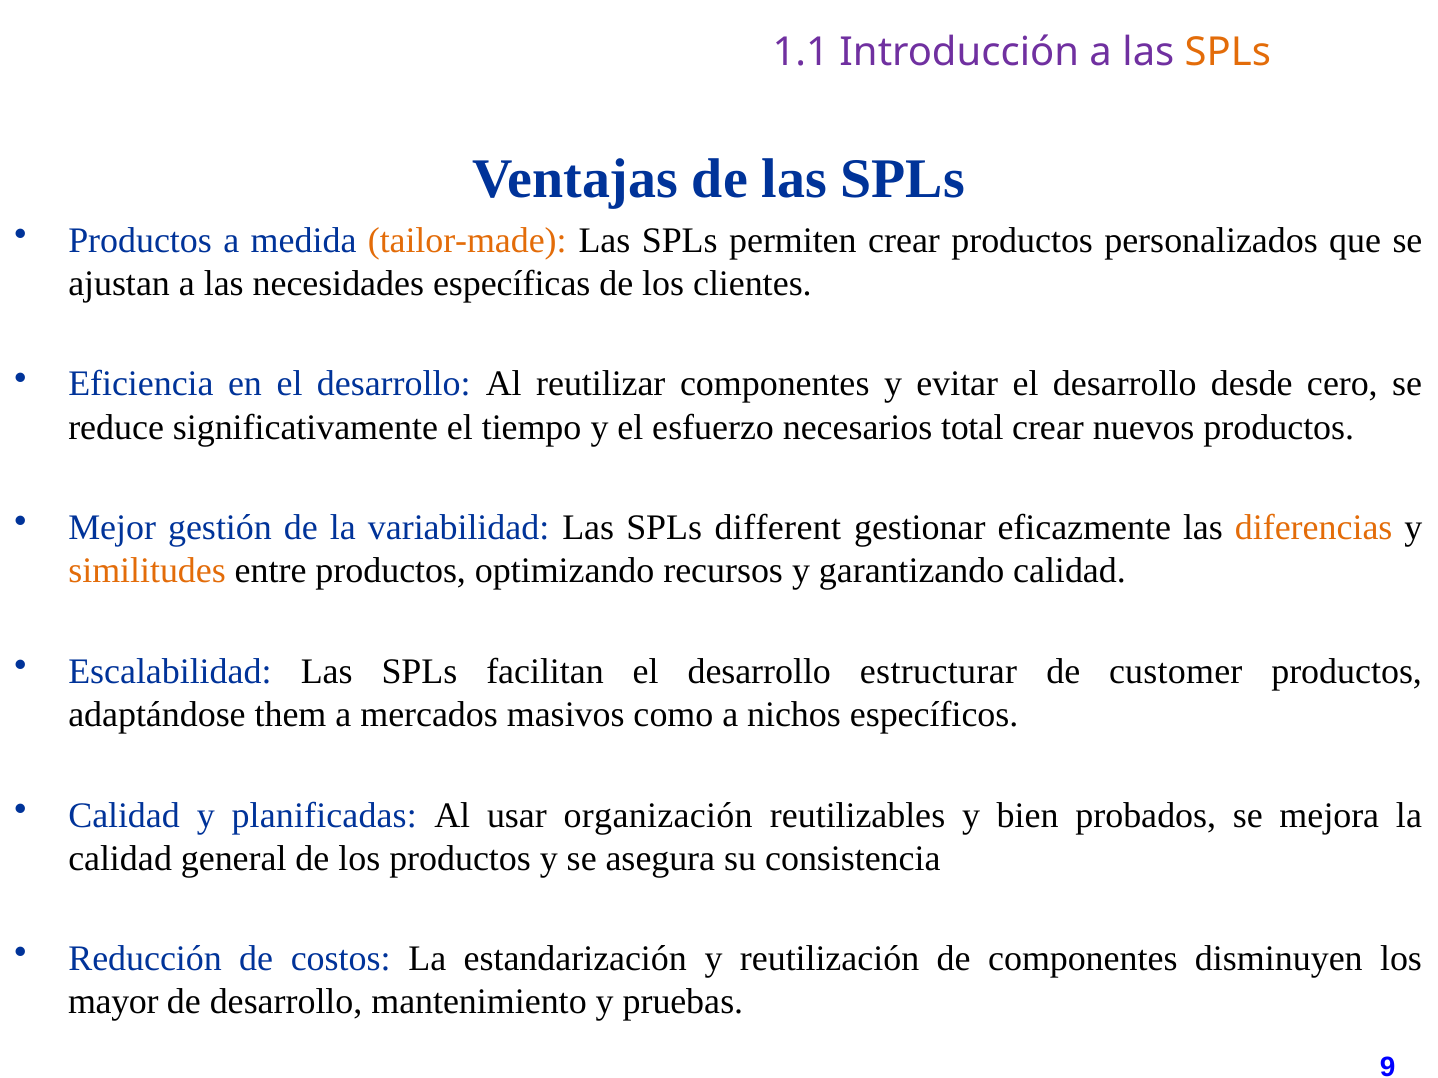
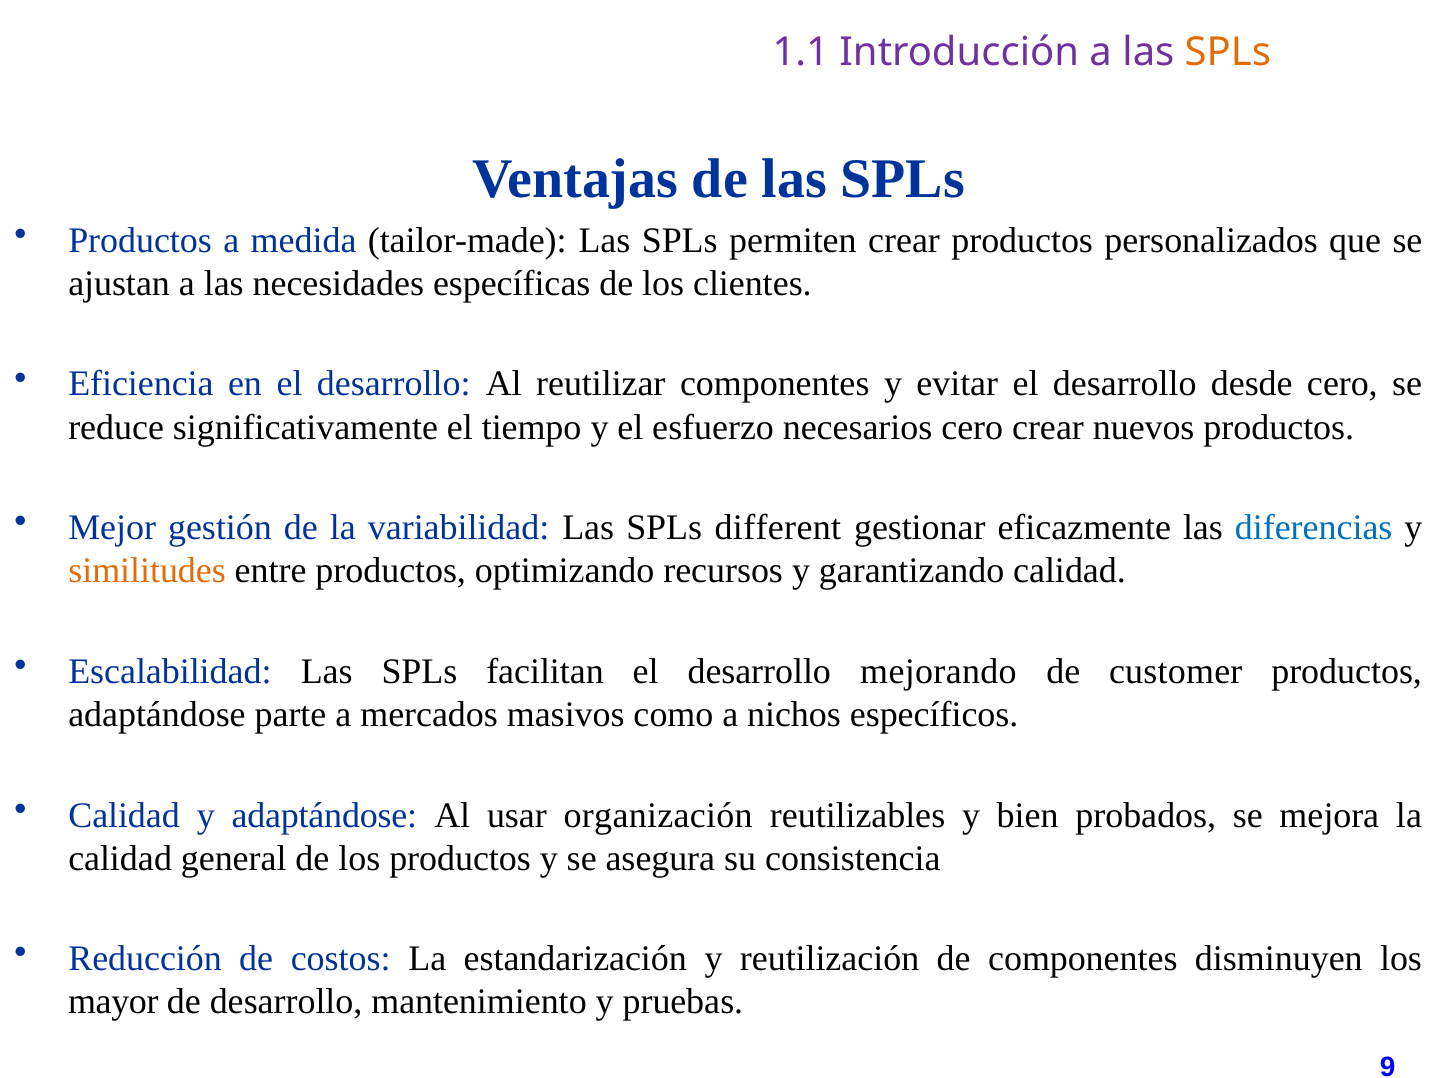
tailor-made colour: orange -> black (467, 240)
necesarios total: total -> cero (972, 427)
diferencias colour: orange -> blue (1314, 528)
estructurar: estructurar -> mejorando (938, 672)
them: them -> parte (290, 715)
y planificadas: planificadas -> adaptándose (324, 816)
